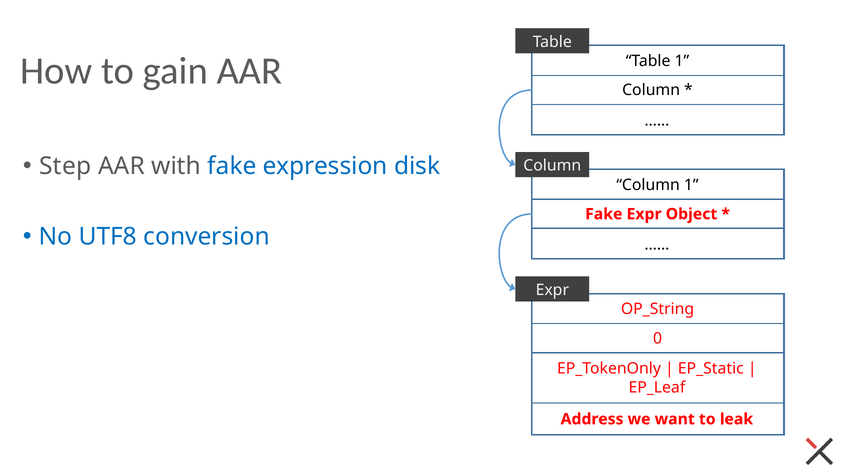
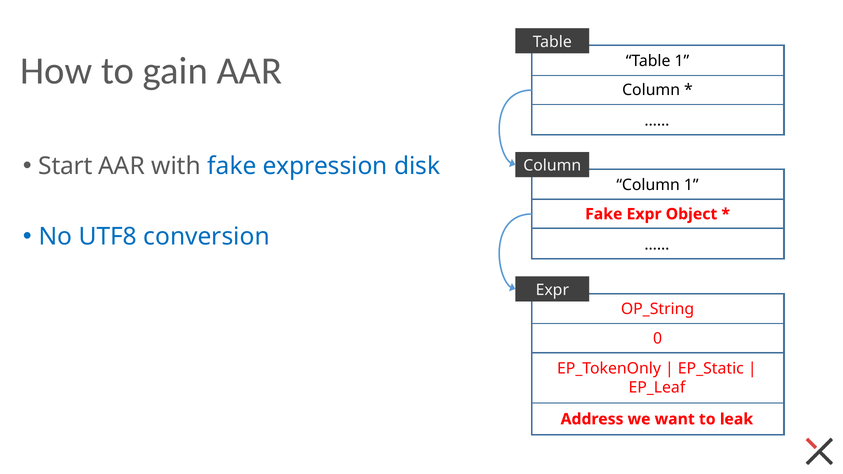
Step: Step -> Start (65, 166)
